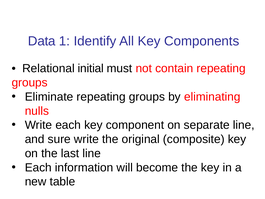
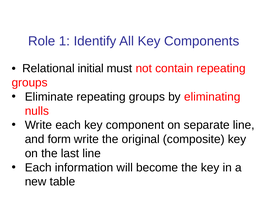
Data: Data -> Role (42, 41)
sure: sure -> form (59, 139)
